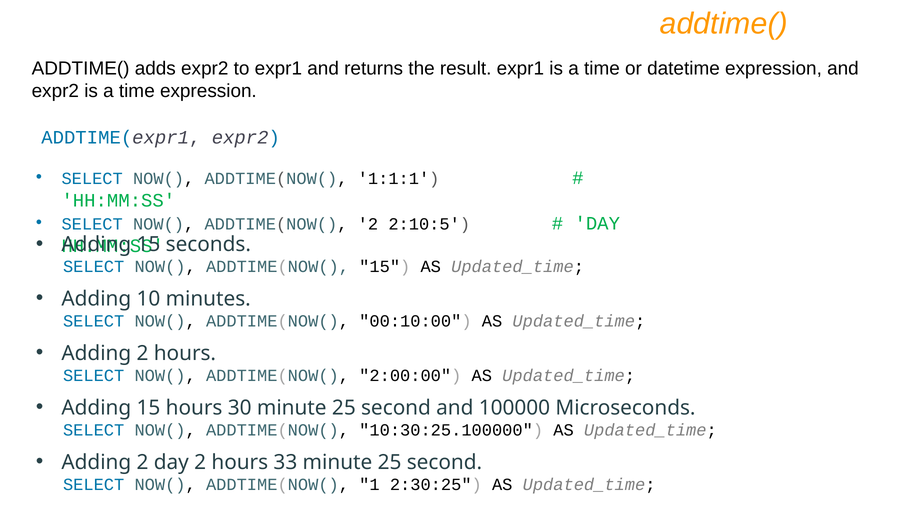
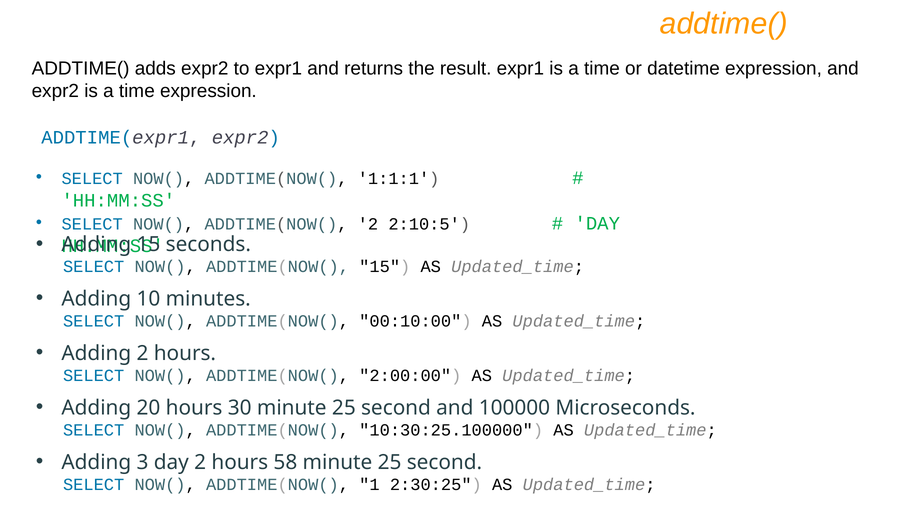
15: 15 -> 20 (148, 407)
2: 2 -> 3 (142, 462)
33: 33 -> 58 (285, 462)
